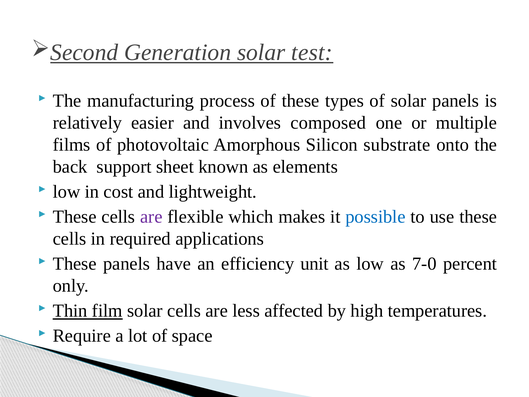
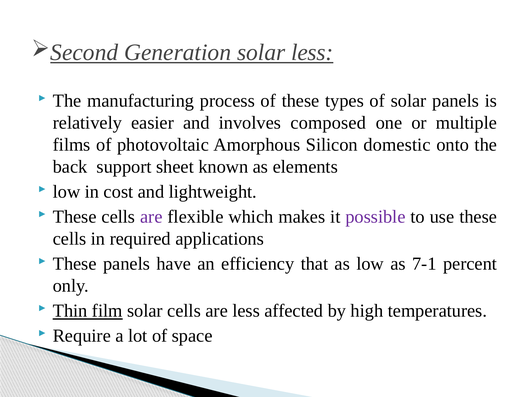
solar test: test -> less (312, 52)
substrate: substrate -> domestic (397, 145)
possible colour: blue -> purple (376, 217)
unit: unit -> that (314, 264)
7-0: 7-0 -> 7-1 (424, 264)
